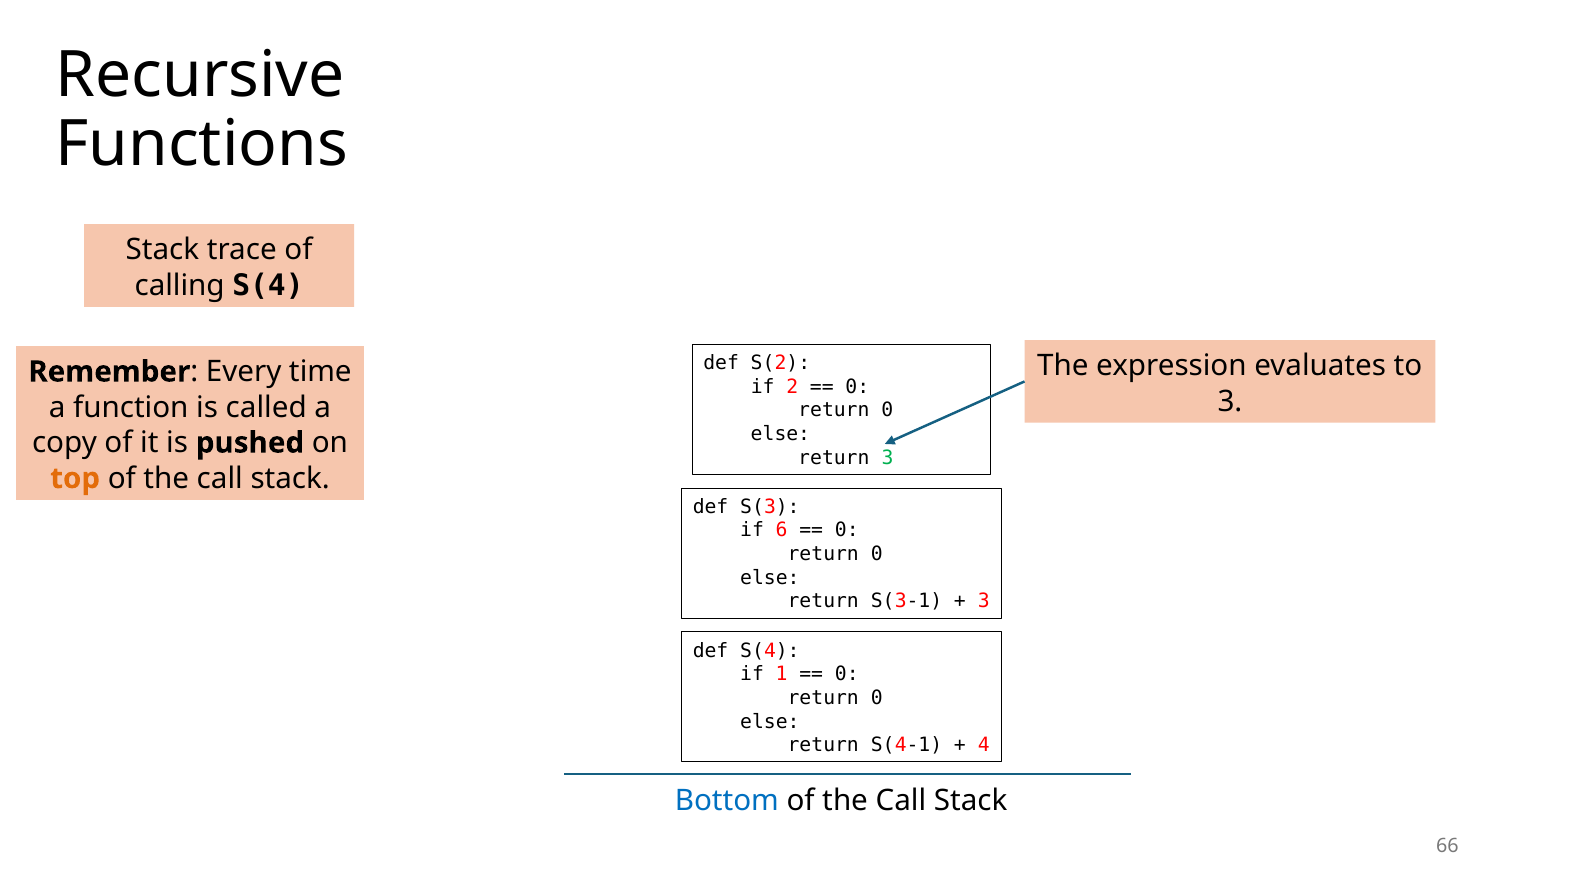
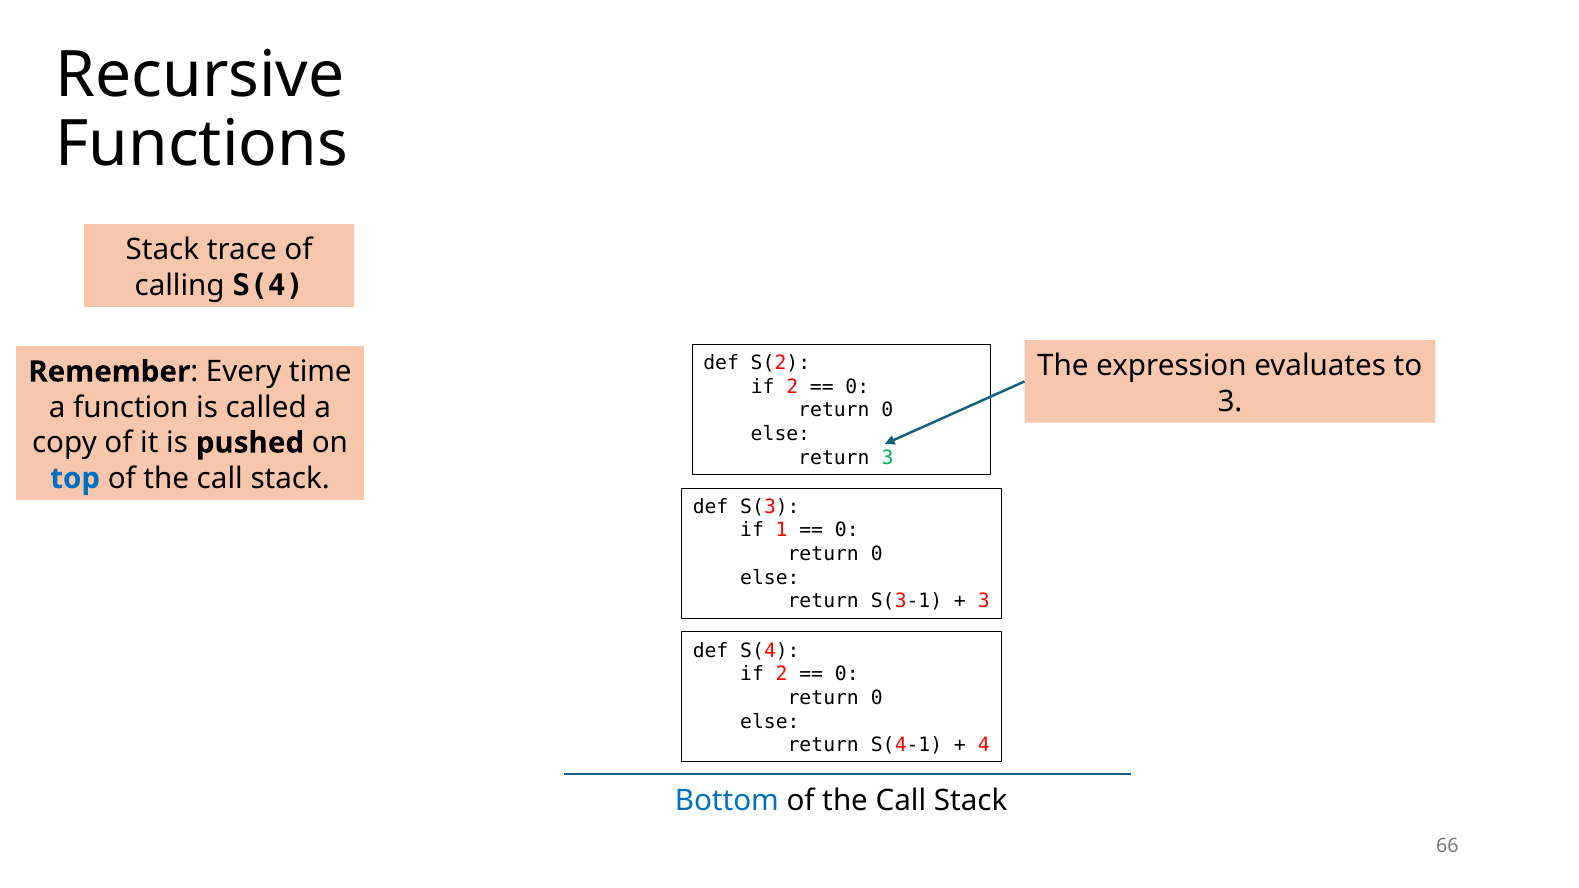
top colour: orange -> blue (75, 478)
6: 6 -> 1 (782, 531)
1: 1 -> 2 (782, 674)
